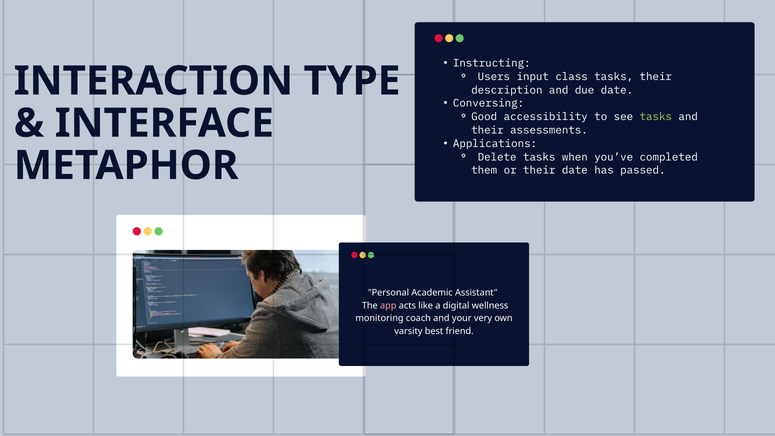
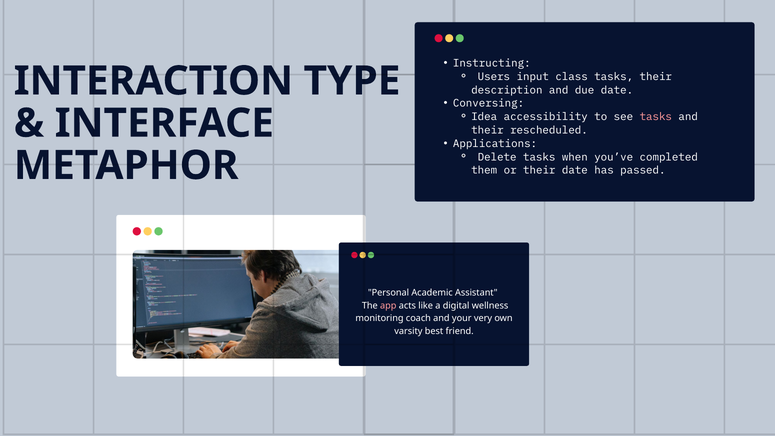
Good: Good -> Idea (484, 117)
tasks colour: light green -> pink (656, 117)
assessments: assessments -> rescheduled (549, 130)
